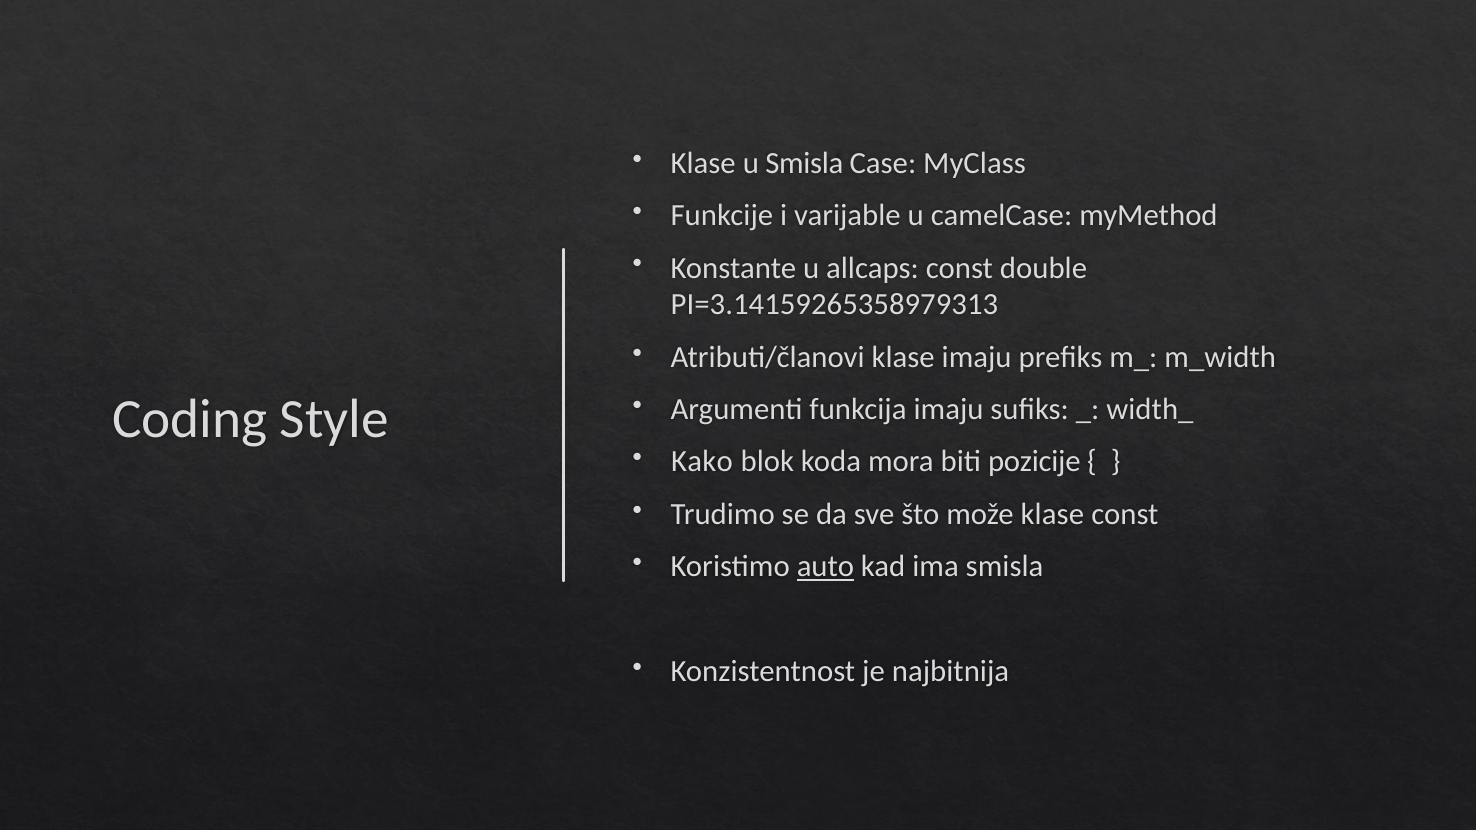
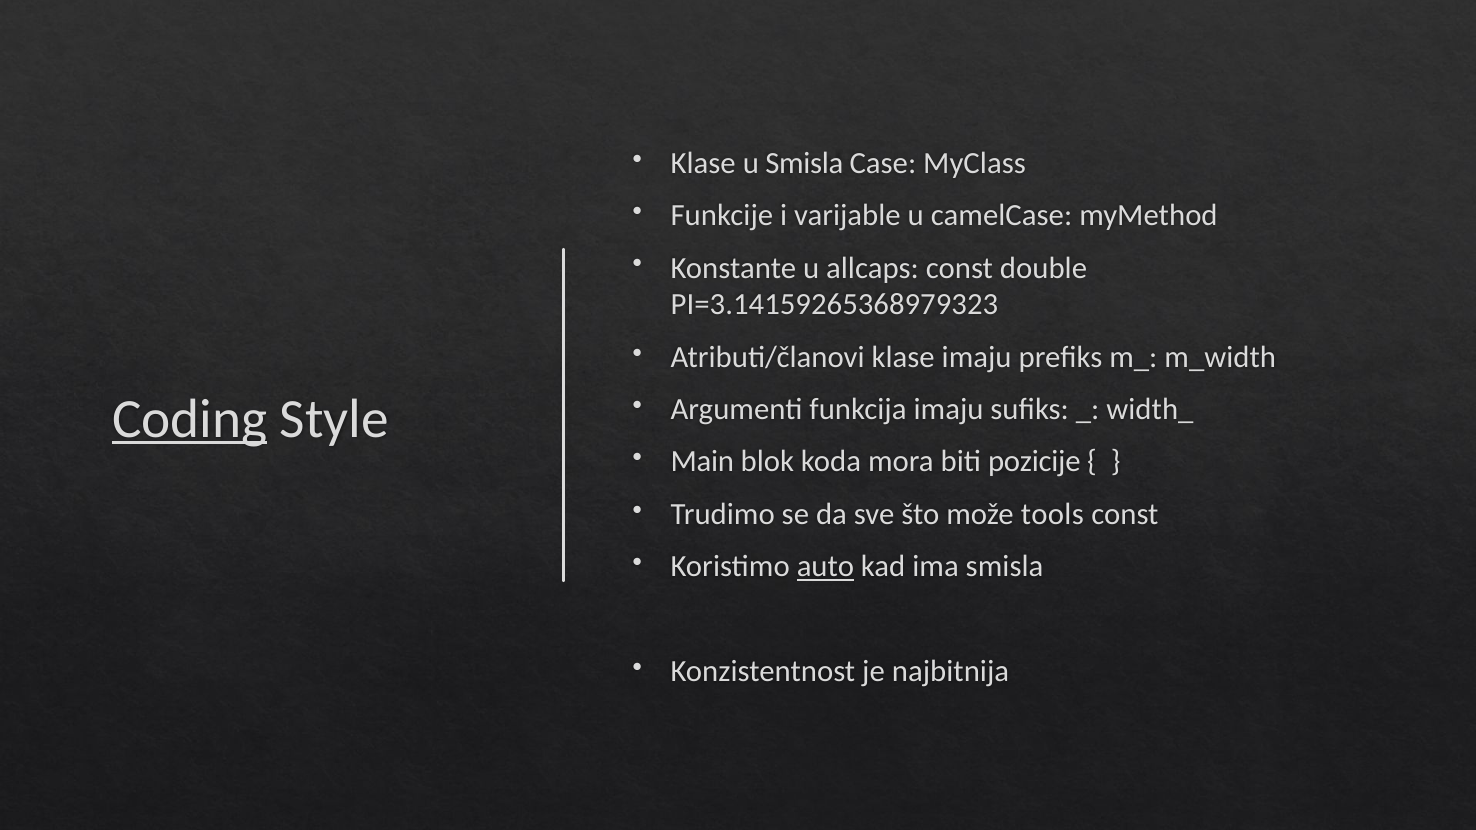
PI=3.14159265358979313: PI=3.14159265358979313 -> PI=3.14159265368979323 (834, 305)
Coding underline: none -> present (190, 419)
Kako: Kako -> Main (702, 462)
može klase: klase -> tools (1052, 514)
